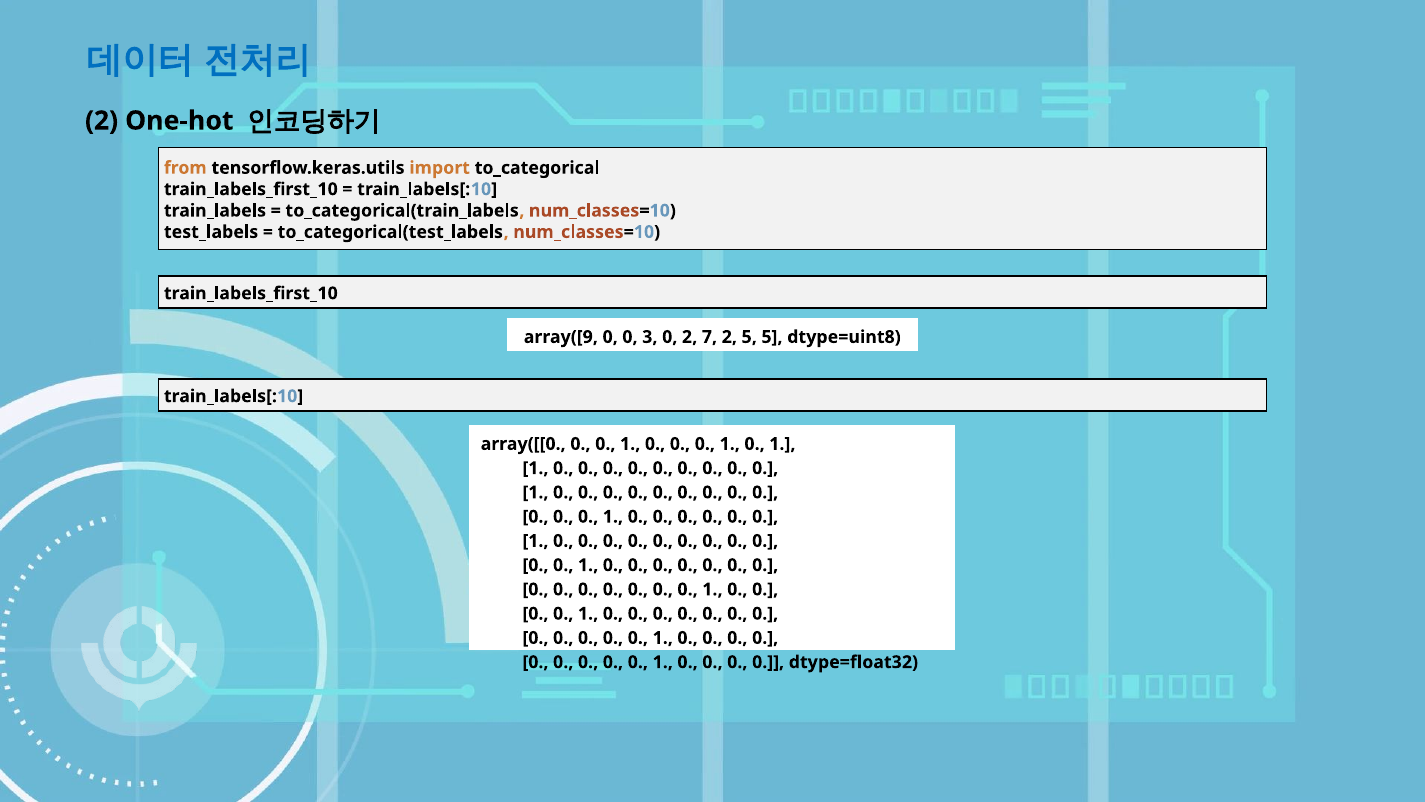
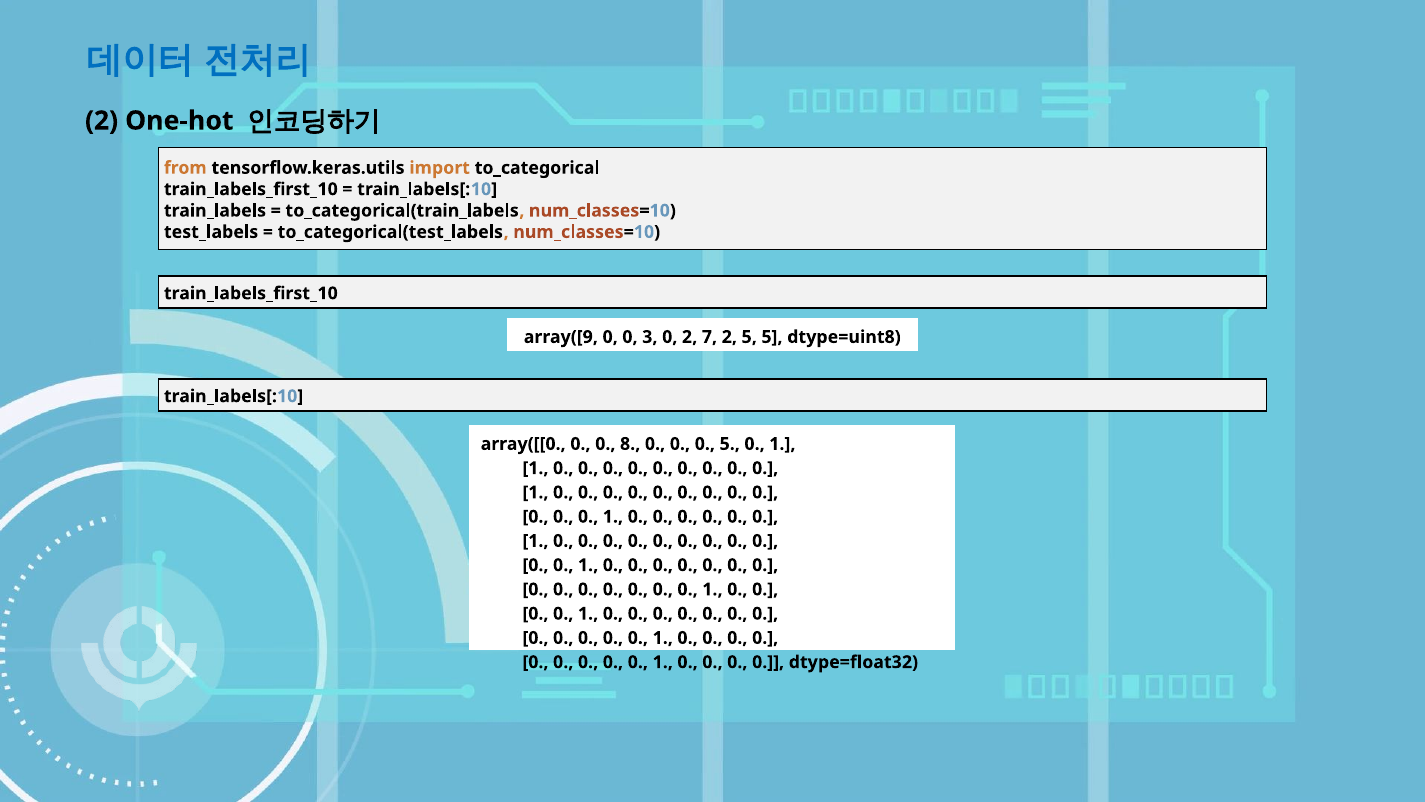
array([[0 0 0 1: 1 -> 8 (630, 444)
1: 1 -> 5 (730, 444)
